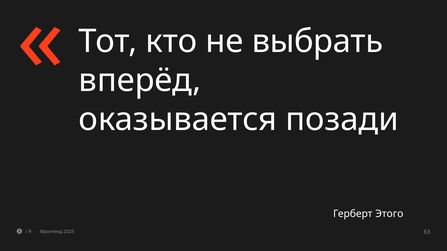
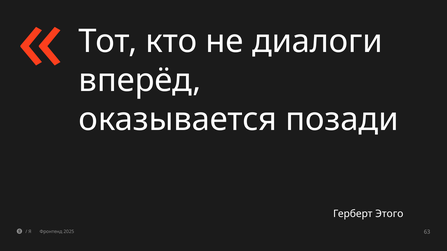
выбрать: выбрать -> диалоги (317, 41)
